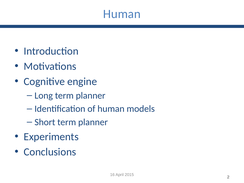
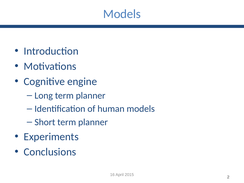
Human: Human -> Models (122, 14)
